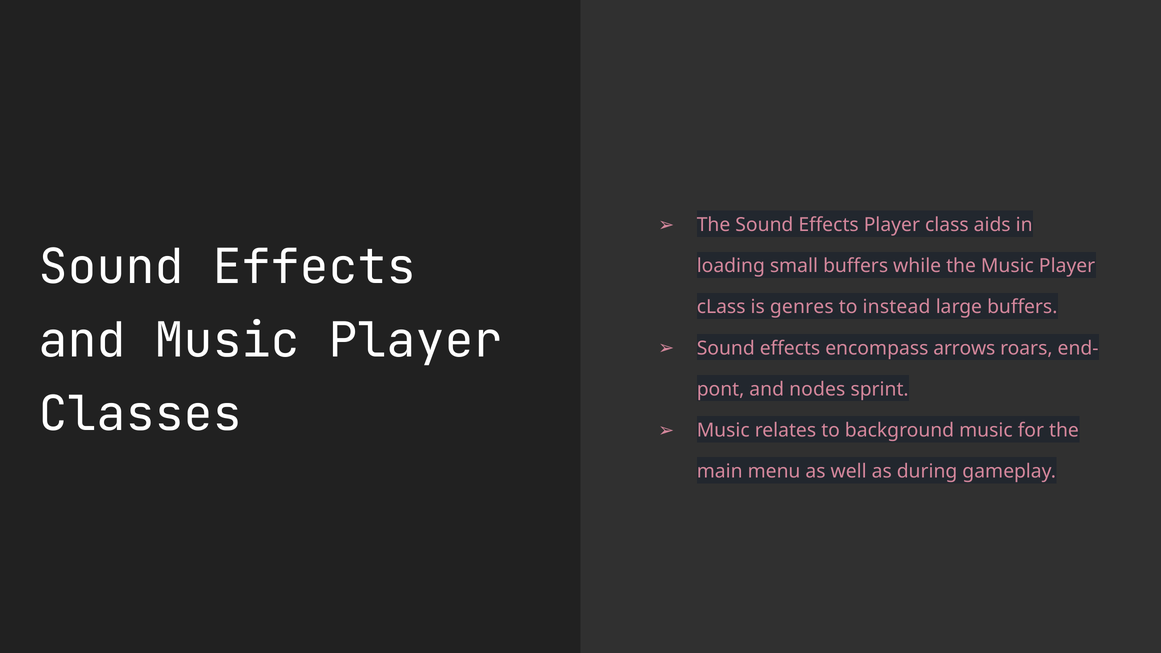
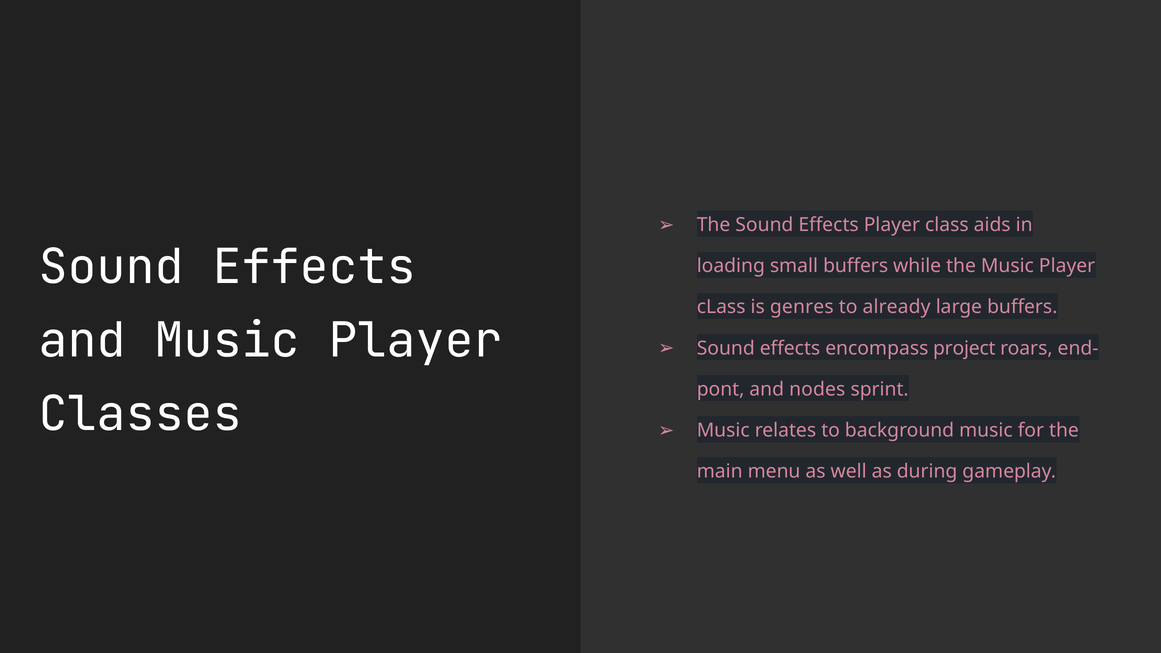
instead: instead -> already (897, 307)
arrows: arrows -> project (964, 348)
